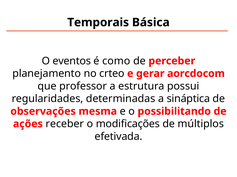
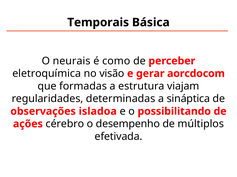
eventos: eventos -> neurais (72, 61)
planejamento: planejamento -> eletroquímica (47, 74)
crteo: crteo -> visão (112, 74)
professor: professor -> formadas (83, 86)
possui: possui -> viajam (183, 86)
mesma: mesma -> isladoa (98, 112)
receber: receber -> cérebro (65, 124)
modificações: modificações -> desempenho (128, 124)
